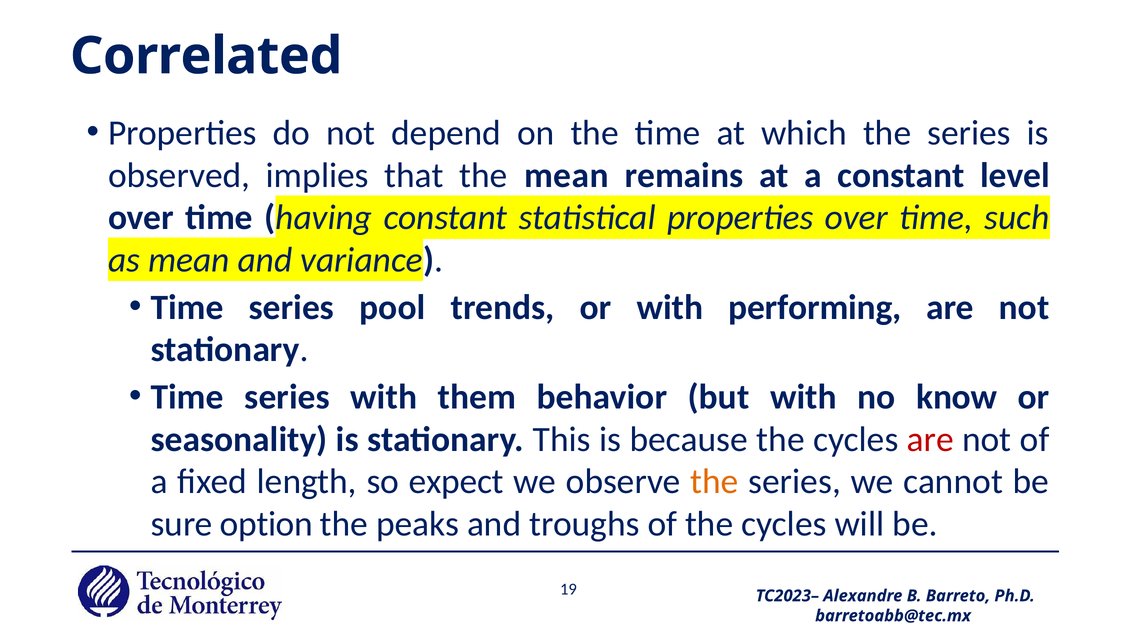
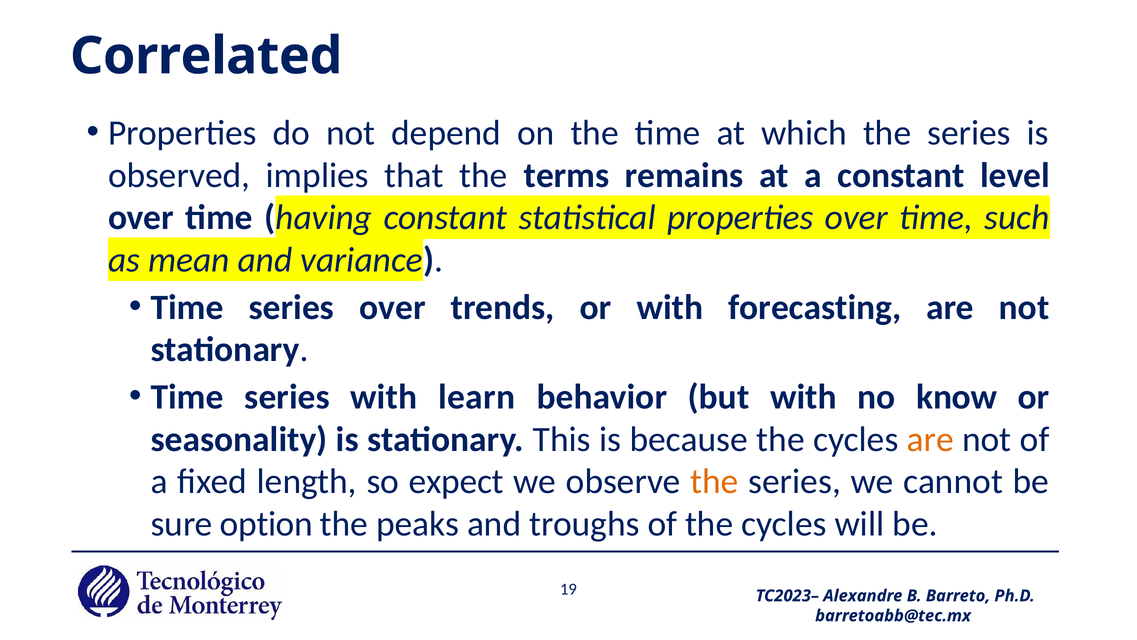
the mean: mean -> terms (567, 175)
series pool: pool -> over (392, 307)
performing: performing -> forecasting (815, 307)
them: them -> learn (477, 397)
are colour: red -> orange (930, 439)
